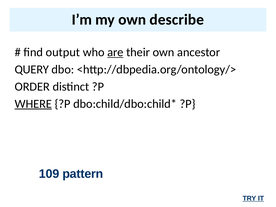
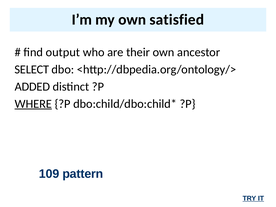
describe: describe -> satisfied (177, 20)
are underline: present -> none (115, 52)
QUERY: QUERY -> SELECT (32, 69)
ORDER: ORDER -> ADDED (32, 87)
